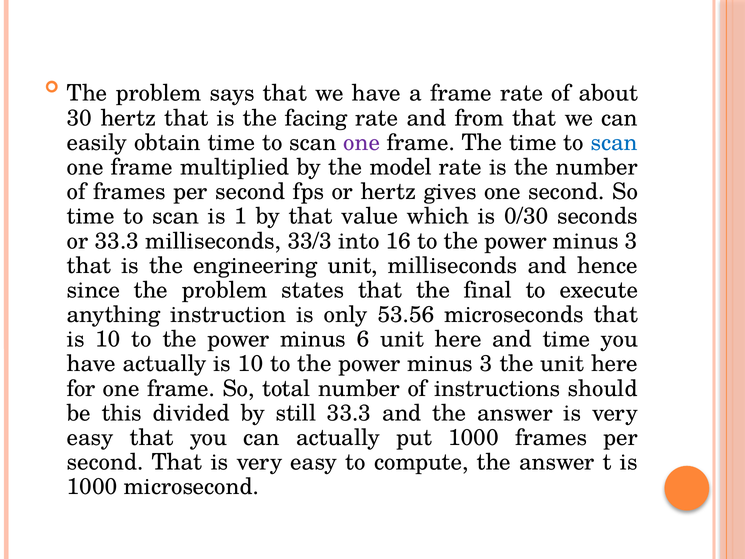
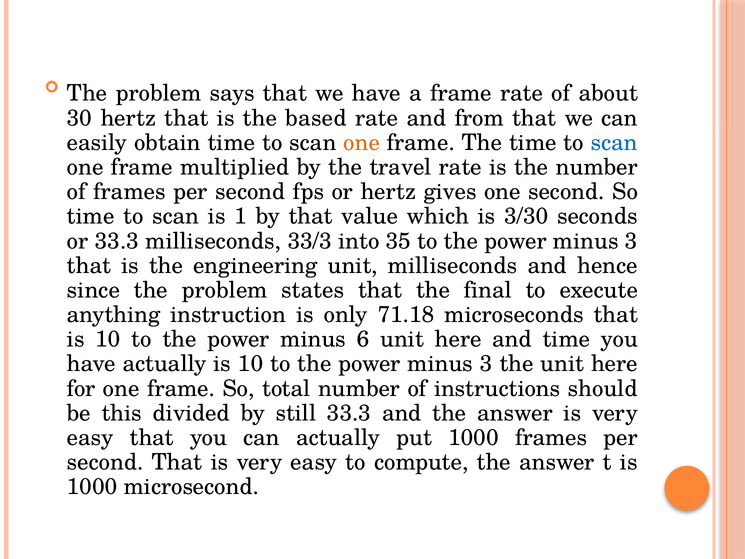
facing: facing -> based (316, 118)
one colour: purple -> orange (362, 143)
model: model -> travel (401, 167)
0/30: 0/30 -> 3/30 (526, 216)
16: 16 -> 35 (398, 241)
53.56: 53.56 -> 71.18 (406, 315)
